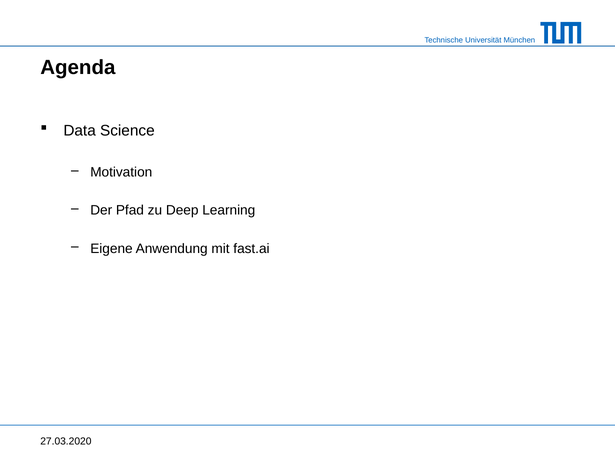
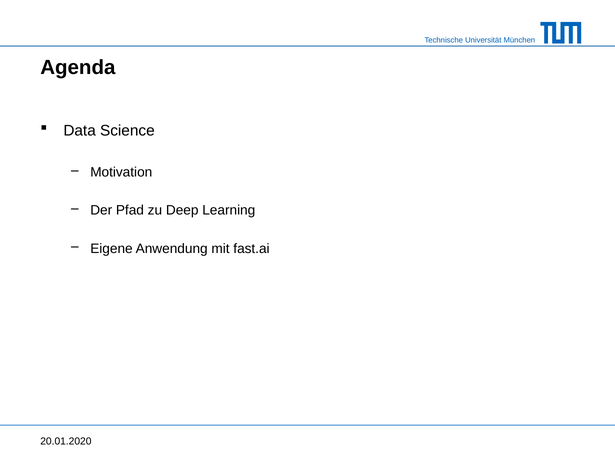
27.03.2020: 27.03.2020 -> 20.01.2020 (66, 441)
